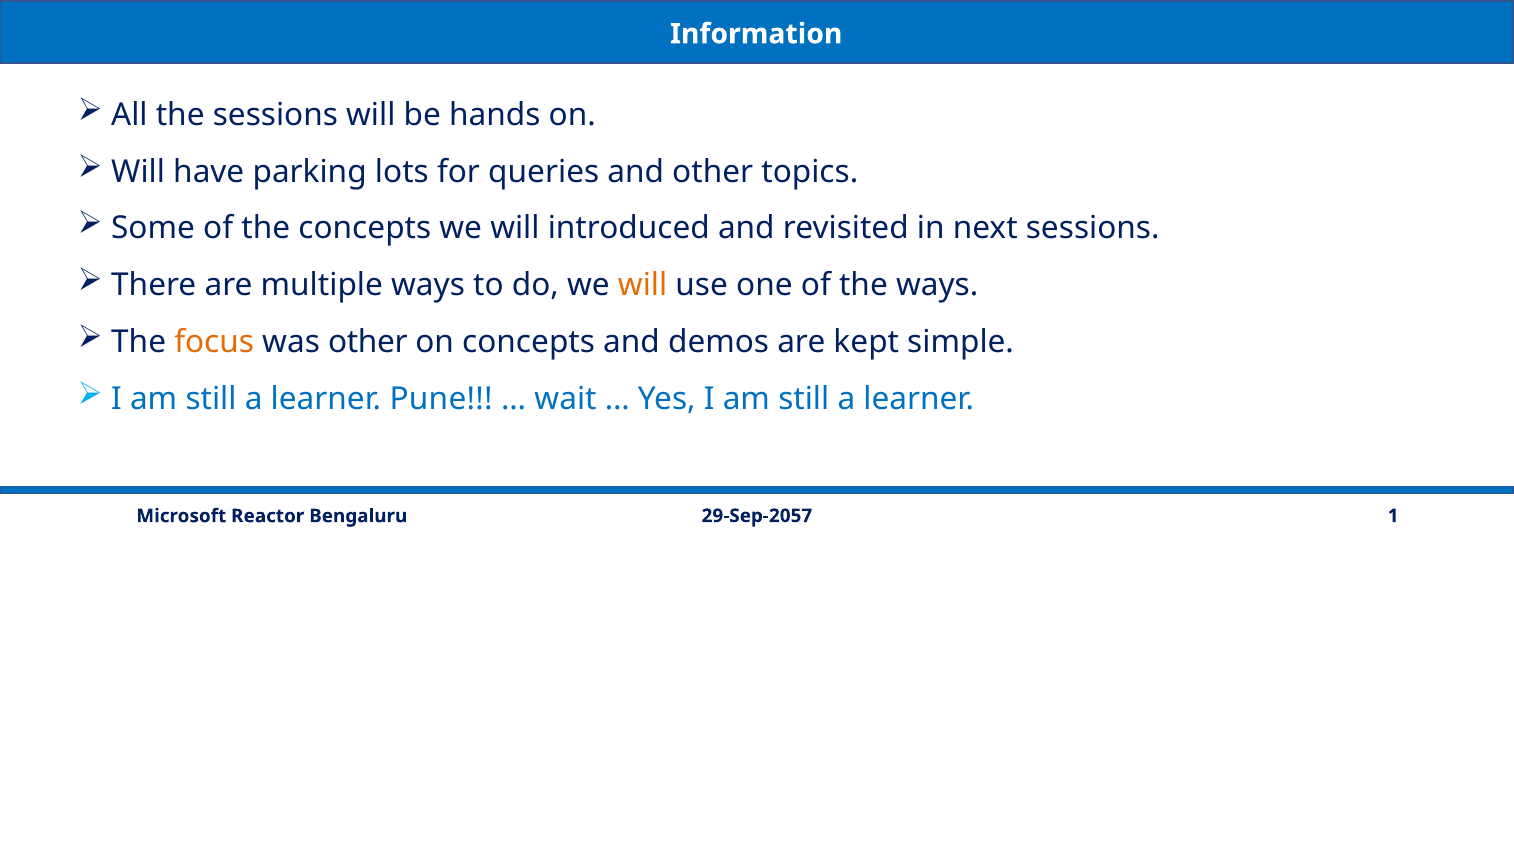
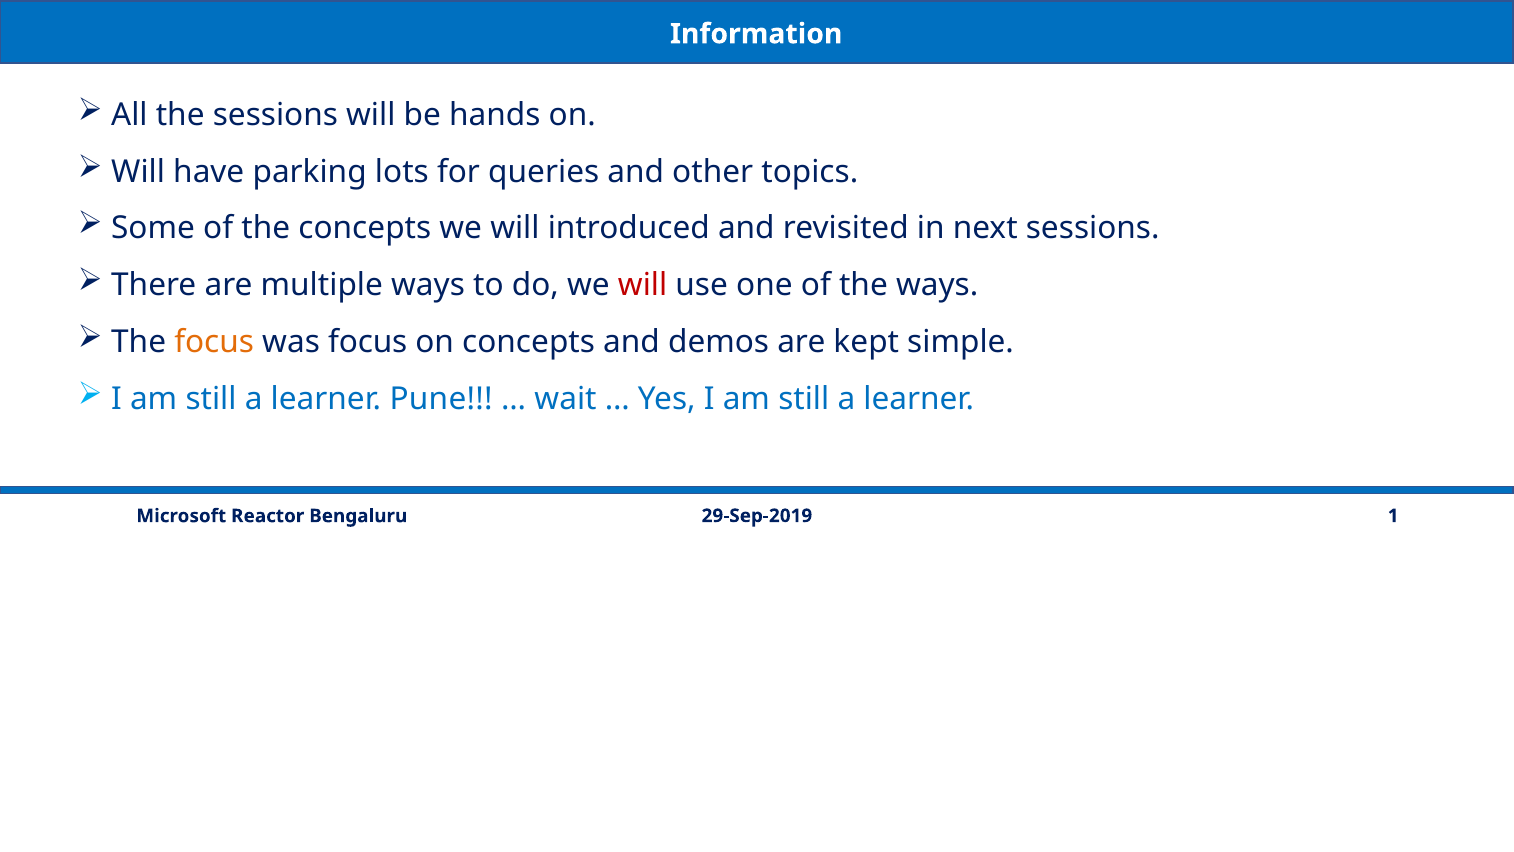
will colour: orange -> red (643, 285)
was other: other -> focus (368, 342)
29-Sep-2057: 29-Sep-2057 -> 29-Sep-2019 (757, 516)
